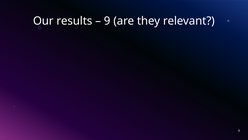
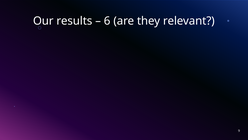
9: 9 -> 6 (107, 21)
